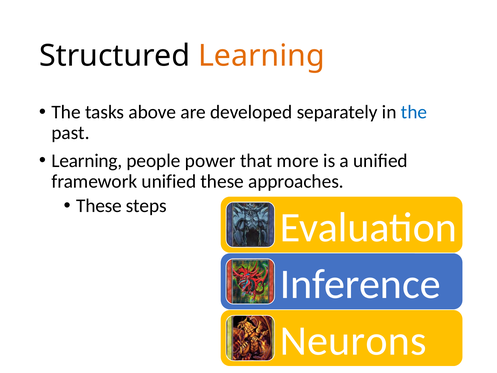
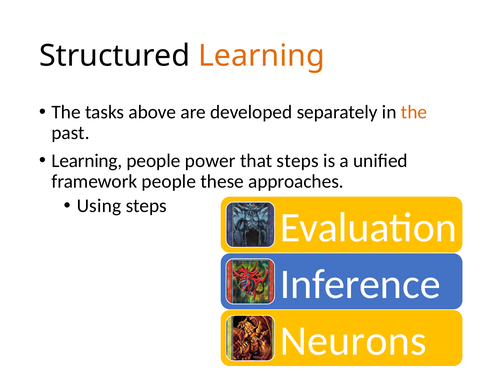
the colour: blue -> orange (414, 112)
that more: more -> steps (298, 161)
framework unified: unified -> people (169, 181)
These: These -> Using (99, 206)
